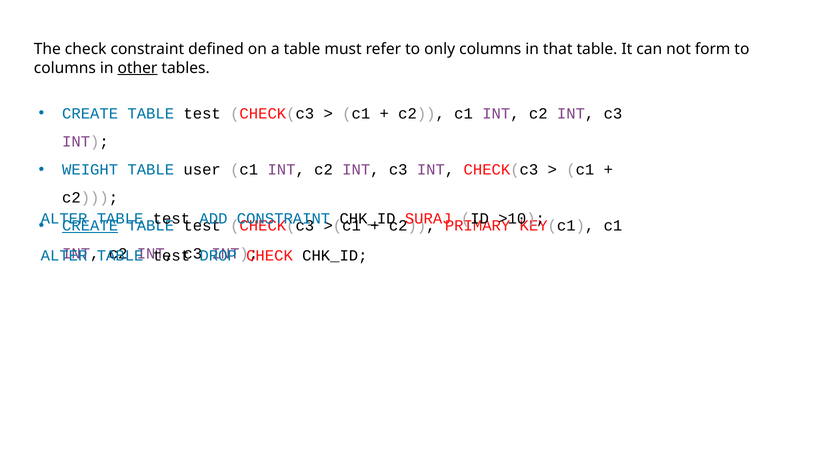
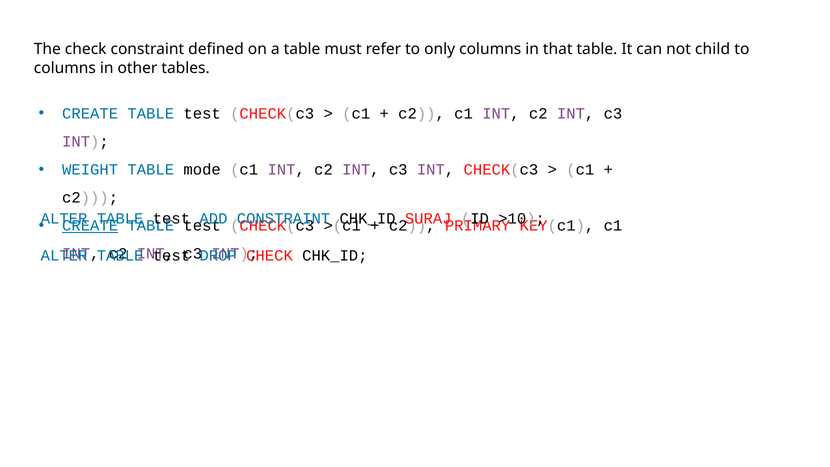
form: form -> child (713, 49)
other underline: present -> none (137, 68)
user: user -> mode (202, 170)
